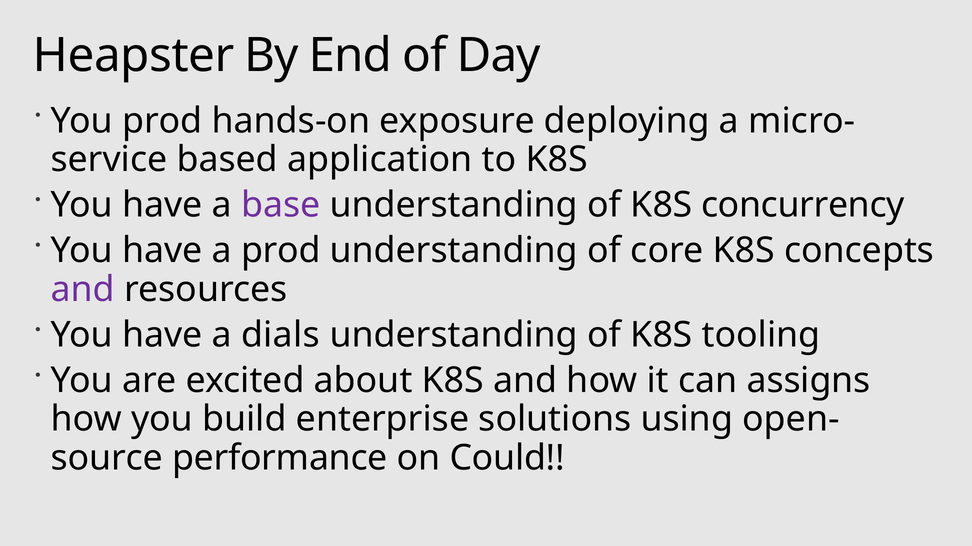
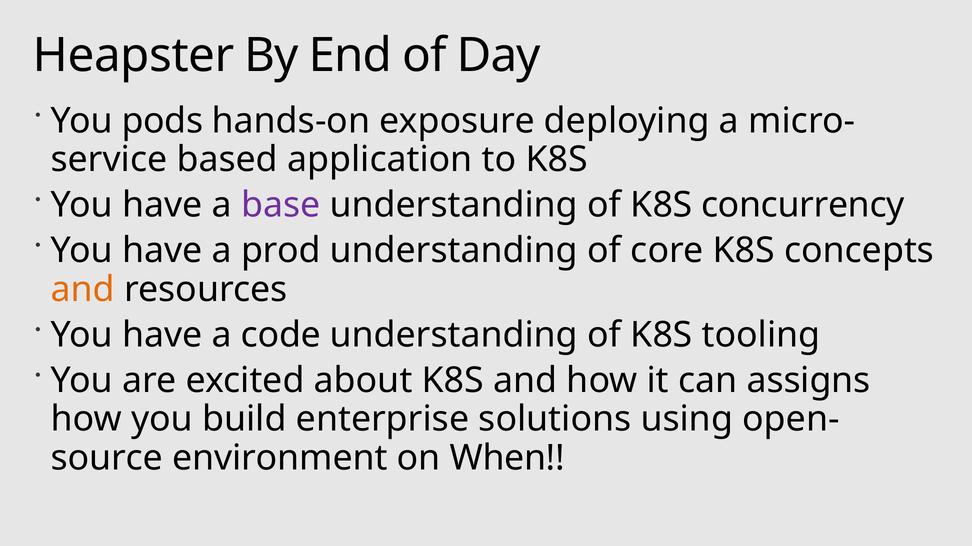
You prod: prod -> pods (162, 121)
and colour: purple -> orange (83, 290)
dials: dials -> code (281, 335)
performance: performance -> environment (280, 458)
Could: Could -> When (507, 458)
